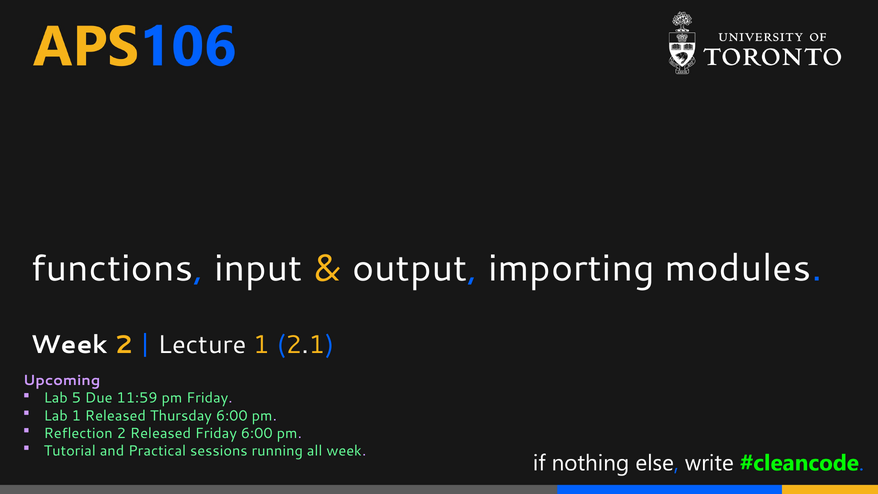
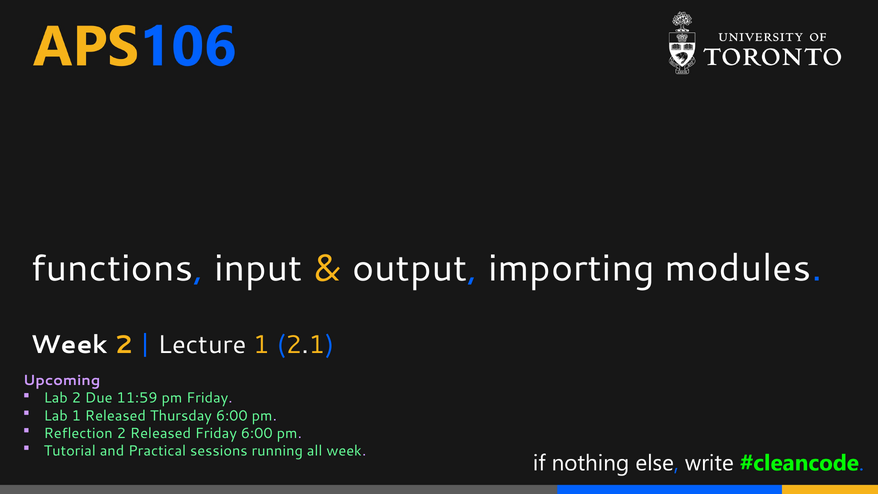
Lab 5: 5 -> 2 (76, 398)
